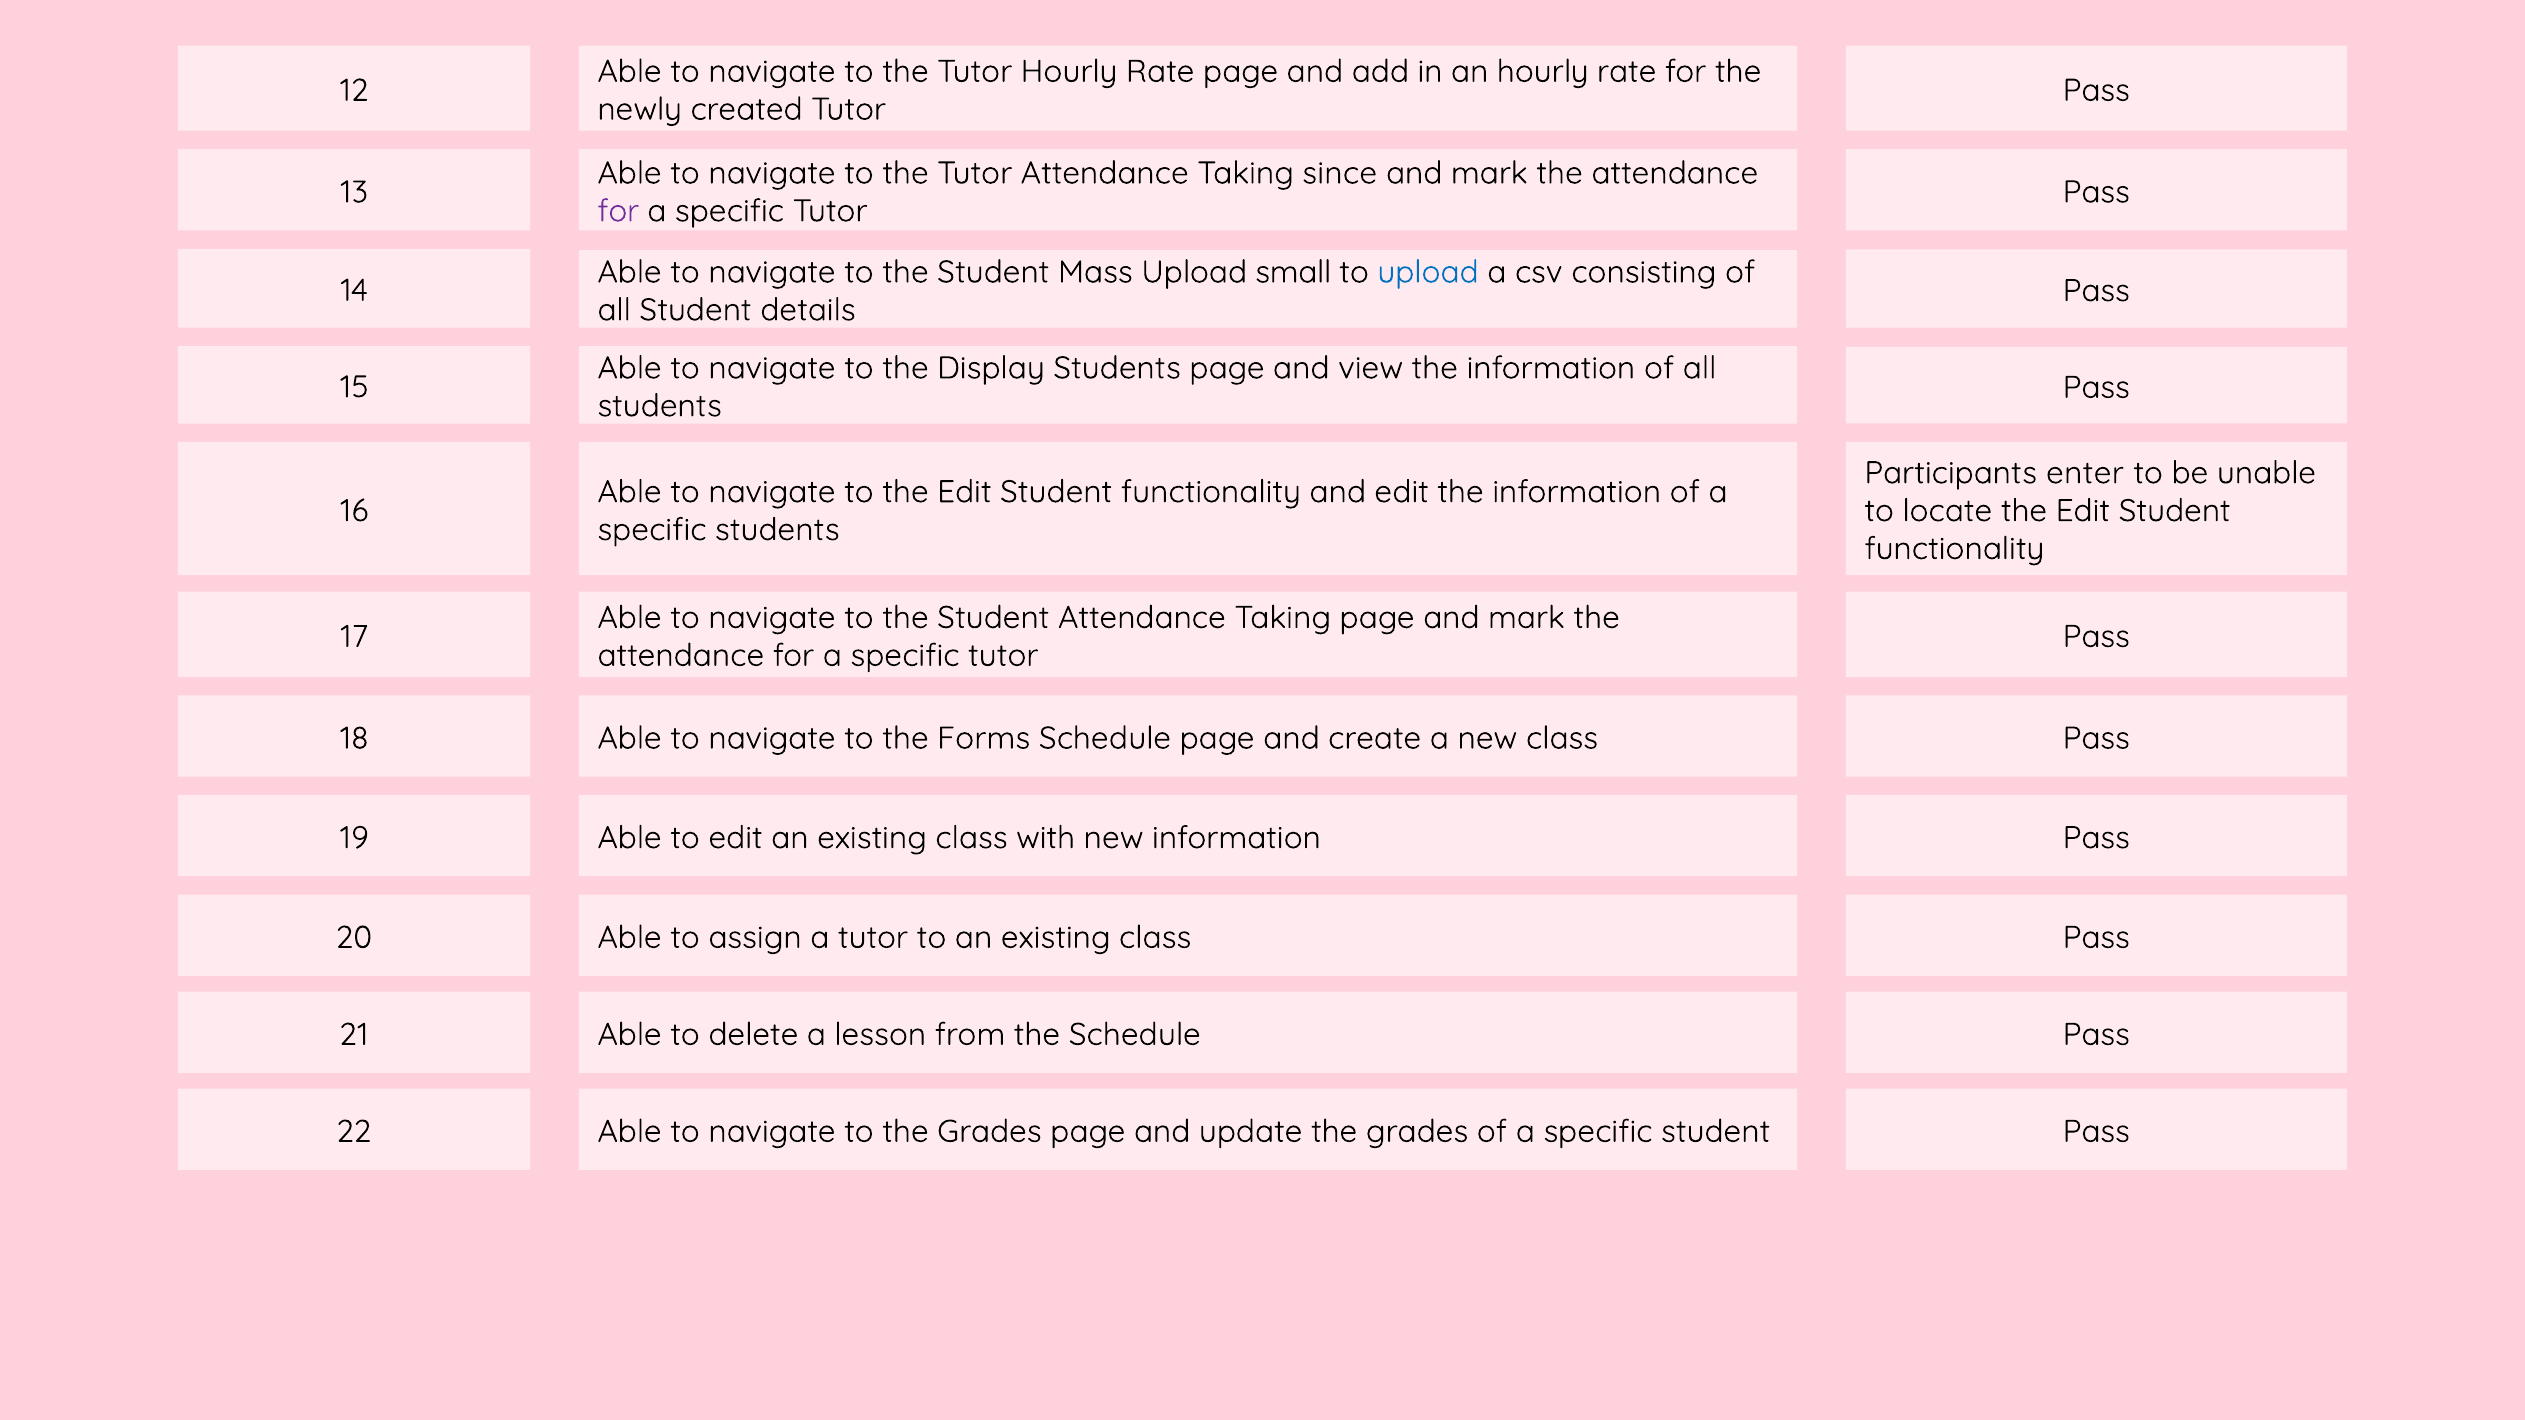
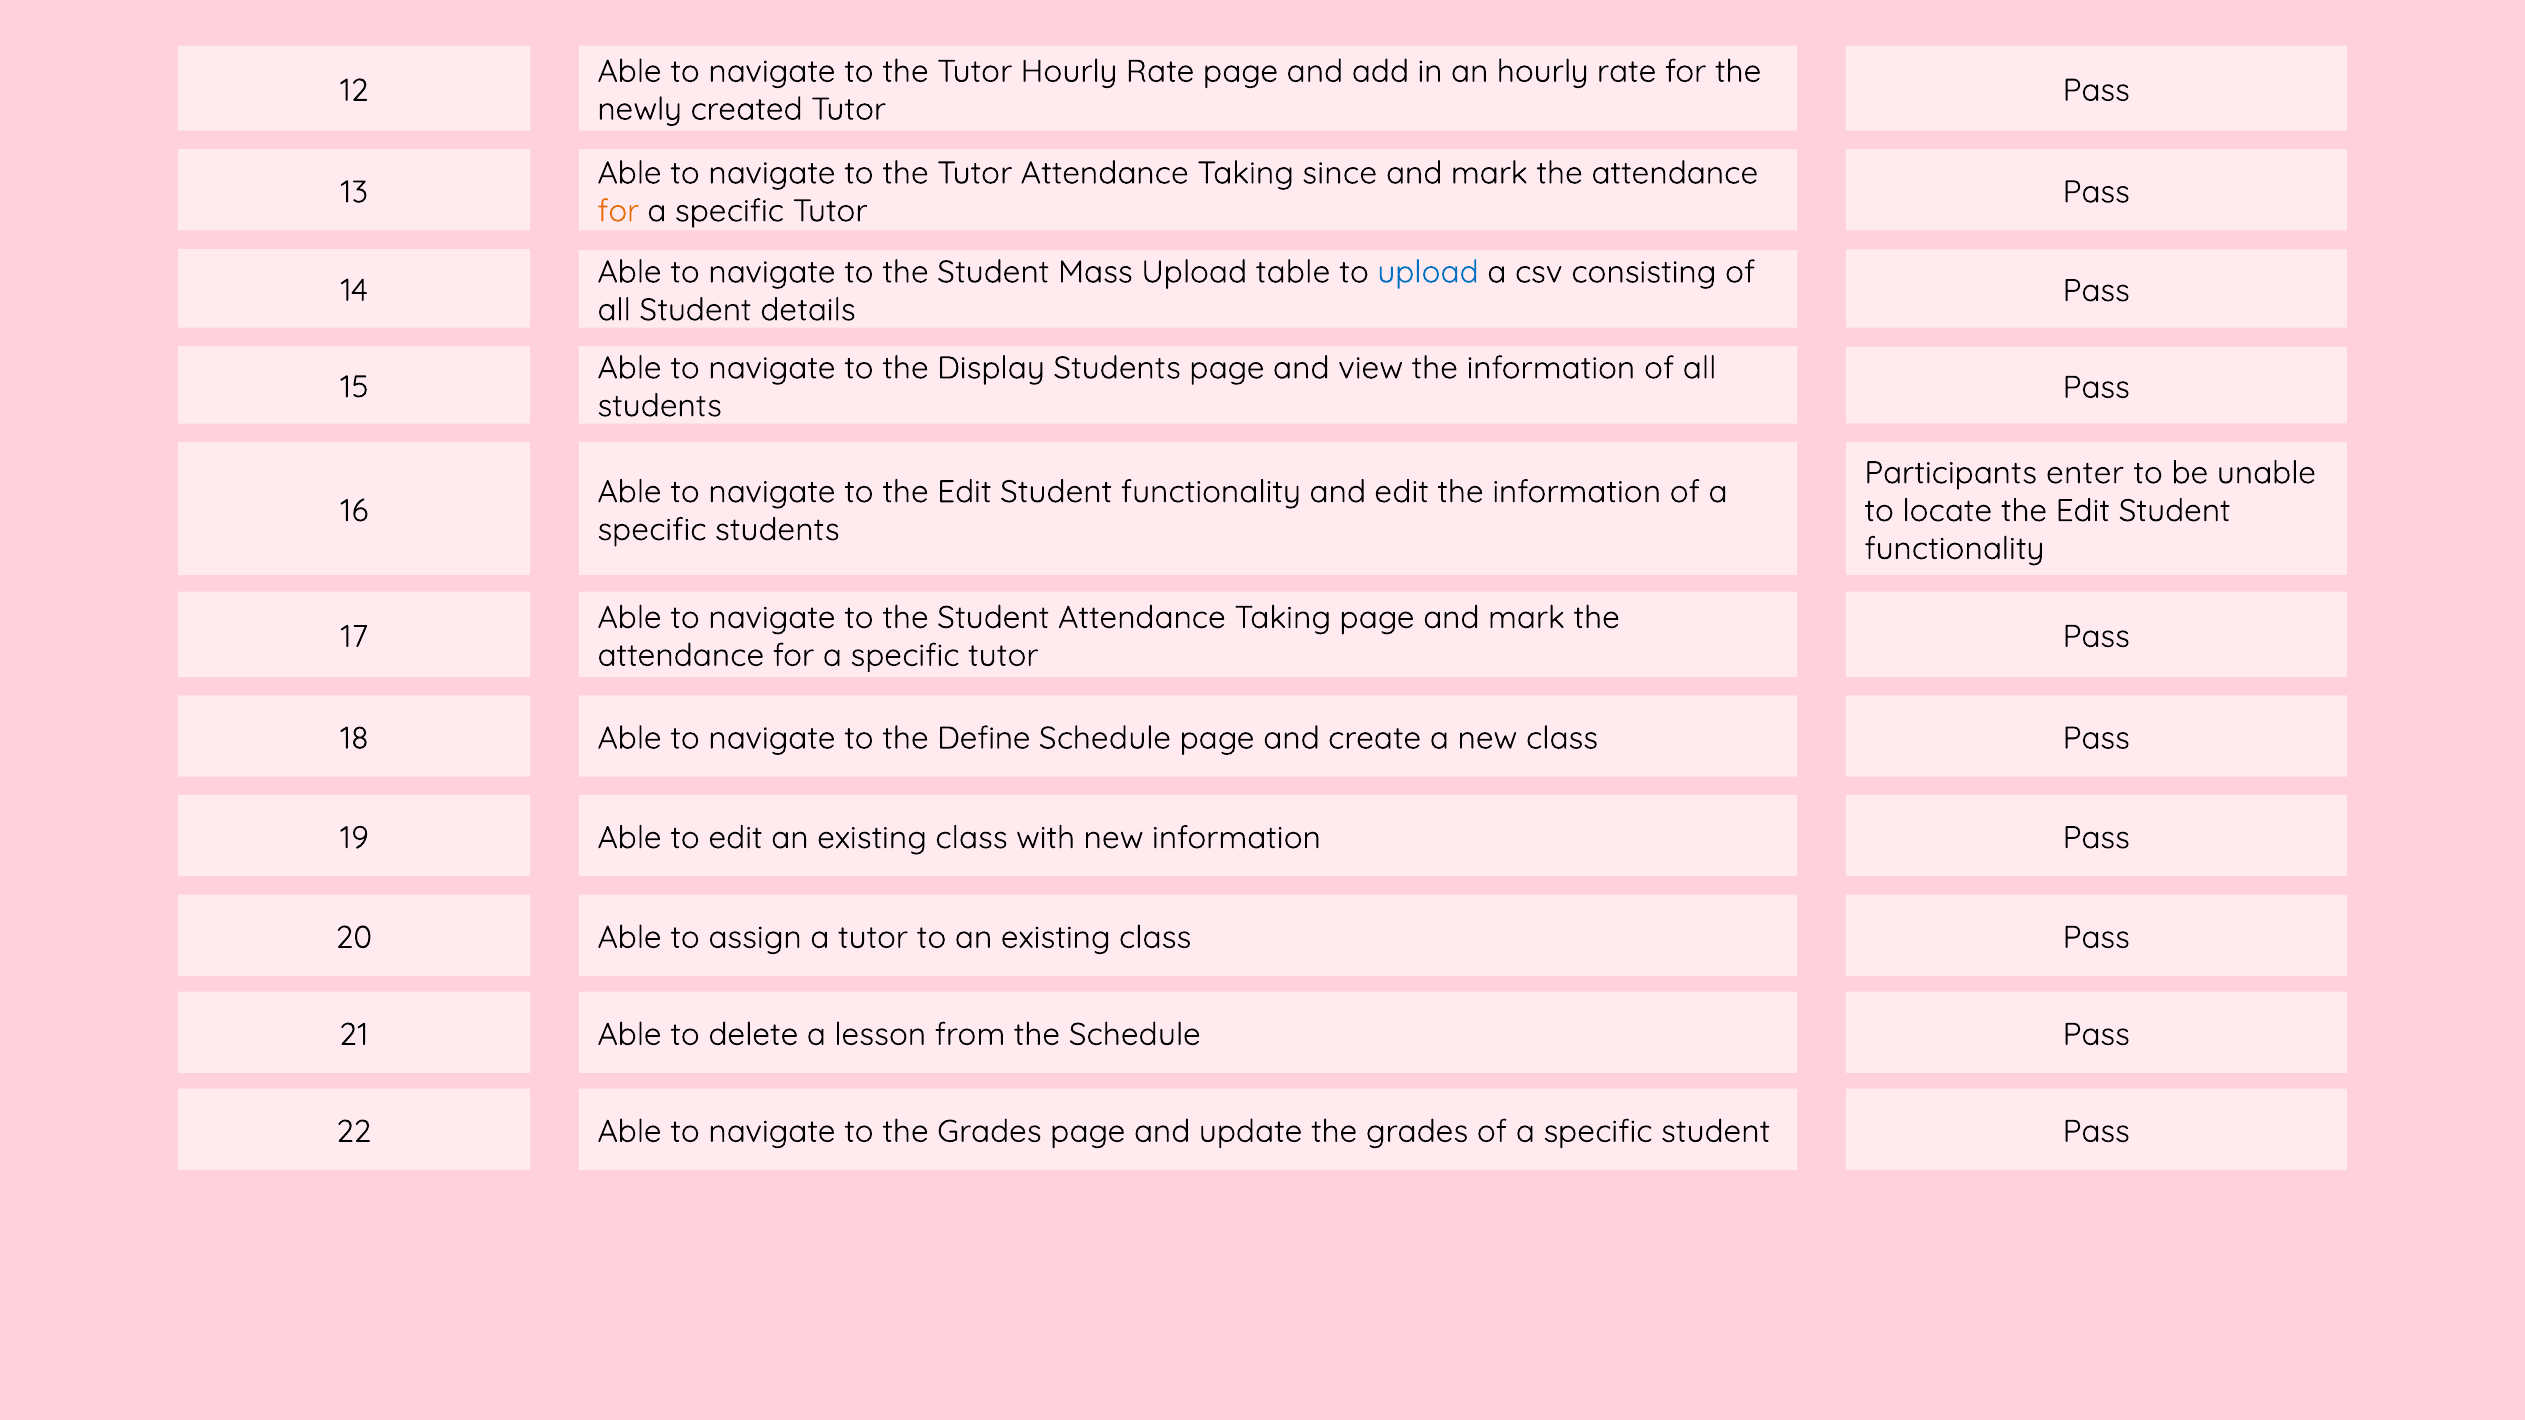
for colour: purple -> orange (618, 211)
small: small -> table (1293, 272)
Forms: Forms -> Define (984, 738)
